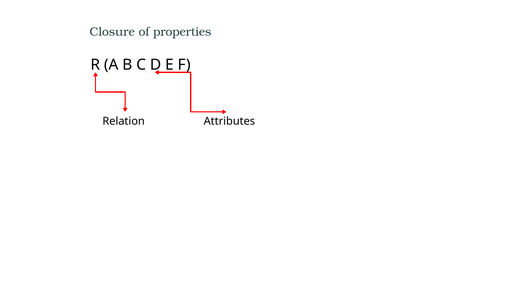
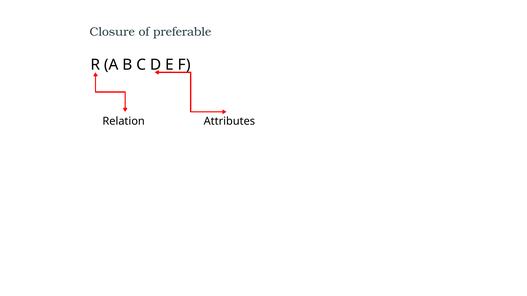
properties: properties -> preferable (182, 32)
